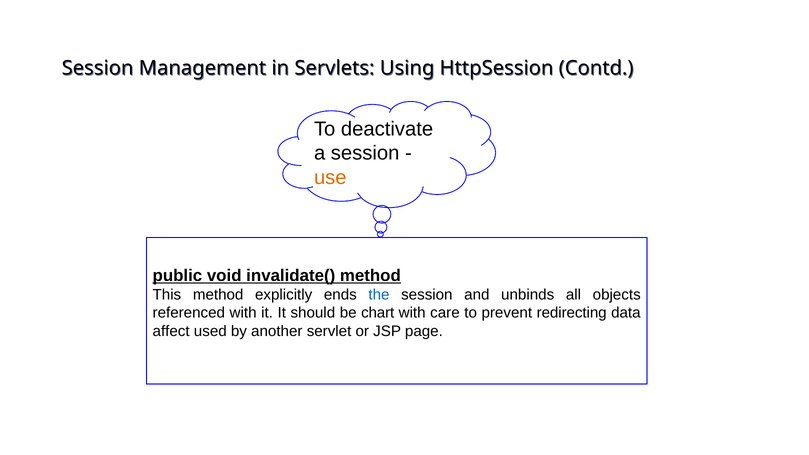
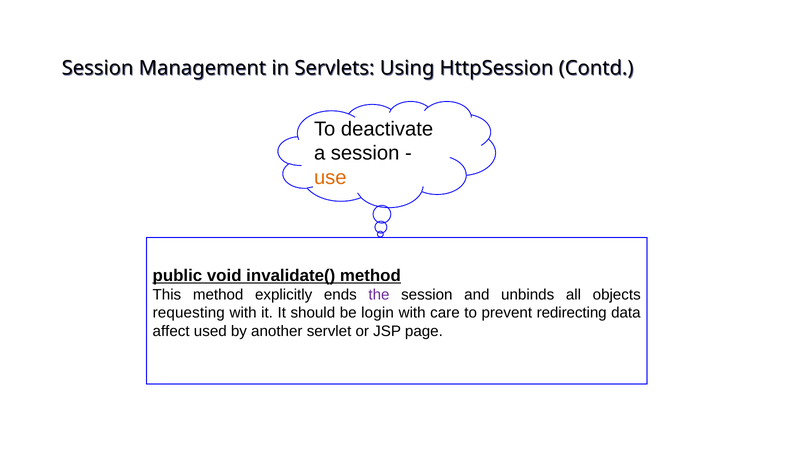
the colour: blue -> purple (379, 295)
referenced: referenced -> requesting (189, 313)
chart: chart -> login (378, 313)
